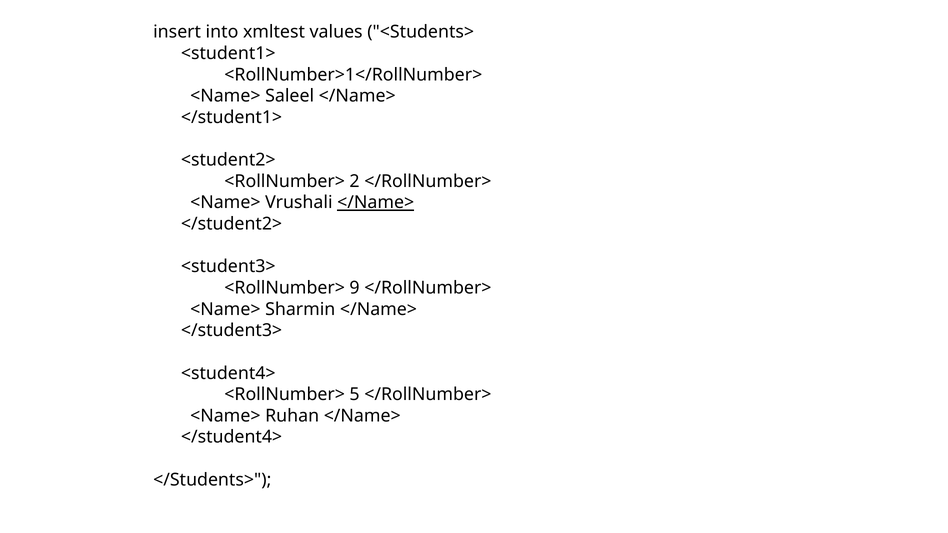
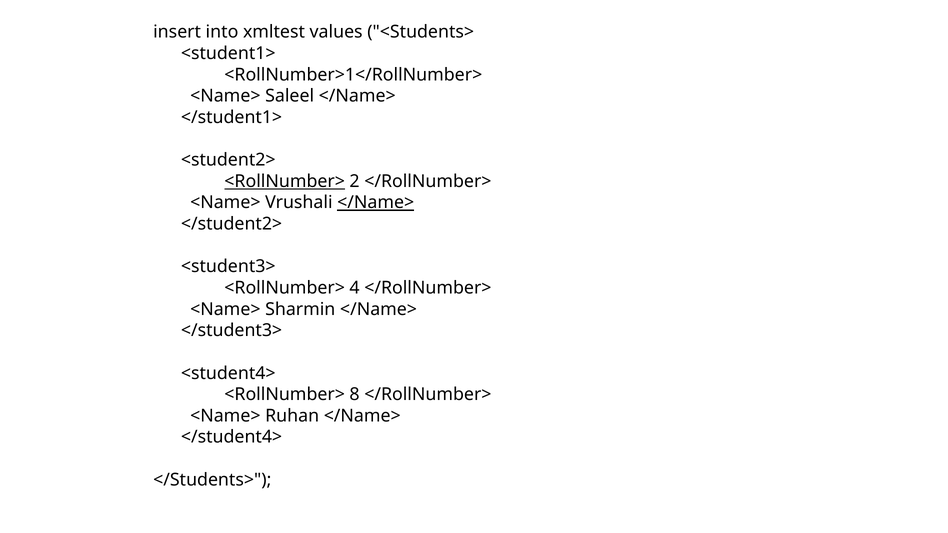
<RollNumber> underline: none -> present (285, 181)
9: 9 -> 4 (355, 288)
5: 5 -> 8 (355, 395)
